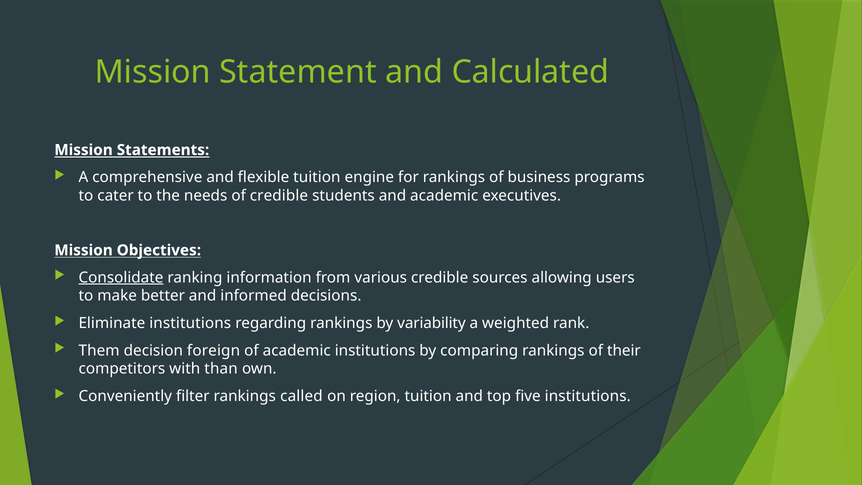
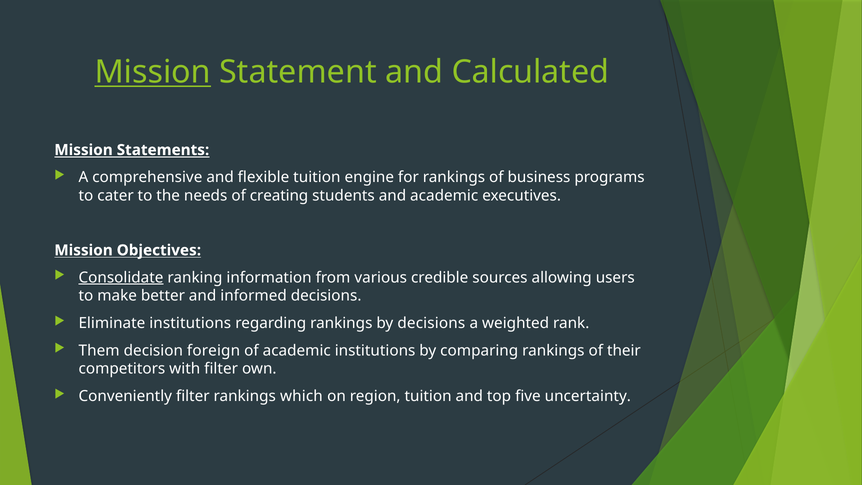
Mission underline: none -> present (153, 72)
of credible: credible -> creating (279, 196)
by variability: variability -> decisions (431, 323)
with than: than -> filter (221, 369)
called: called -> which (301, 396)
five institutions: institutions -> uncertainty (588, 396)
